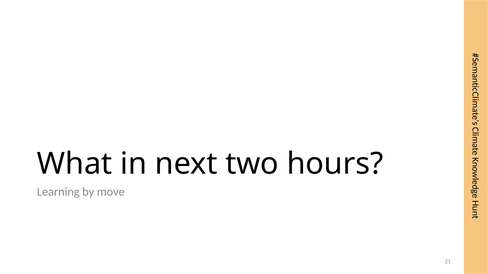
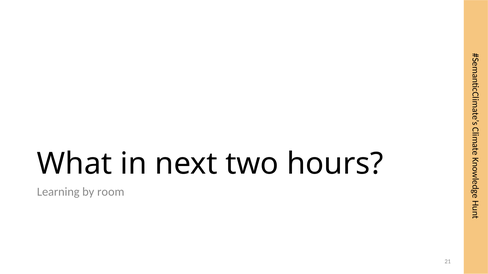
move: move -> room (111, 192)
